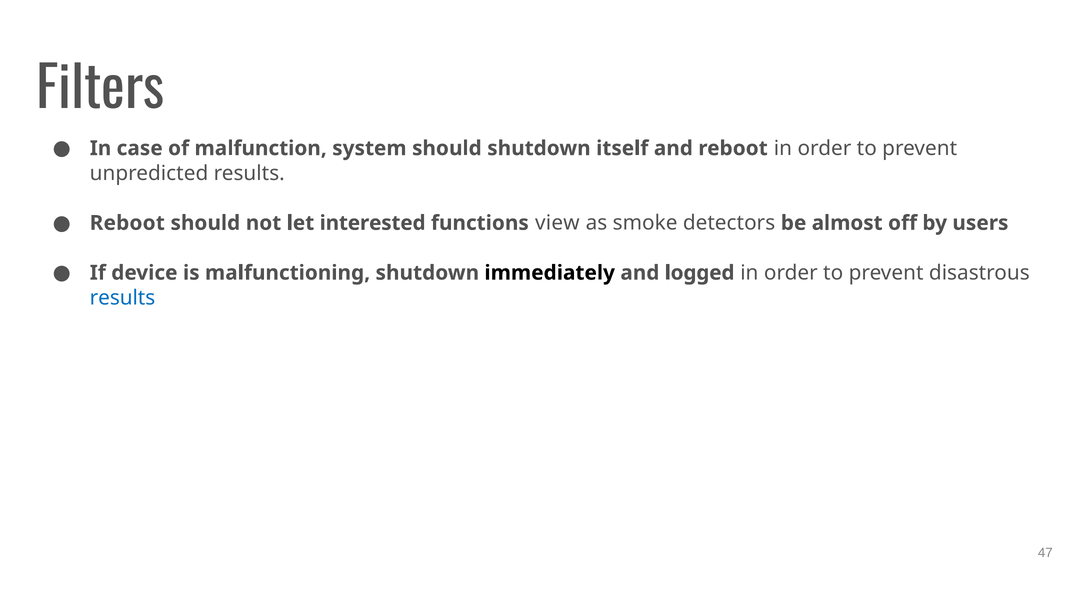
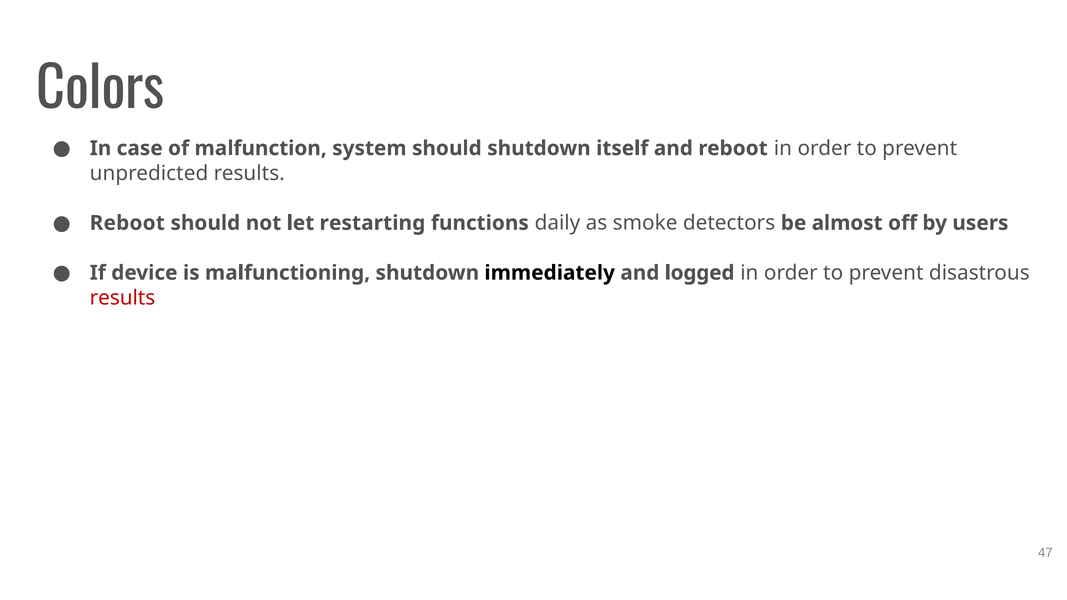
Filters: Filters -> Colors (100, 90)
interested: interested -> restarting (372, 223)
view: view -> daily (557, 223)
results colour: blue -> red (122, 298)
